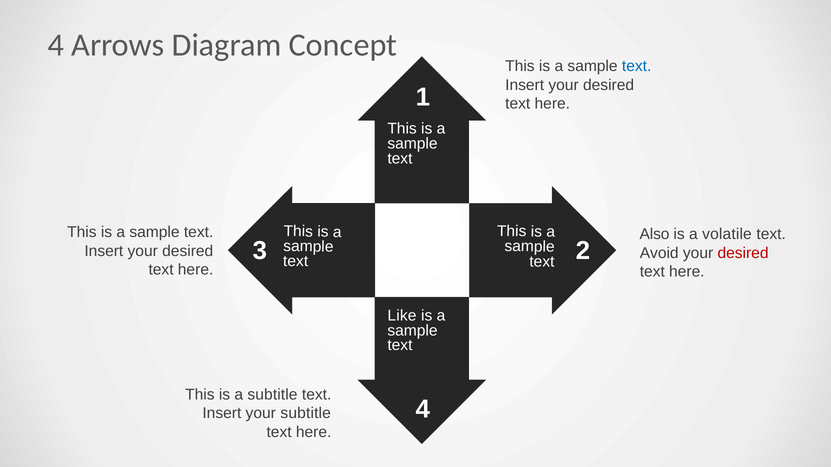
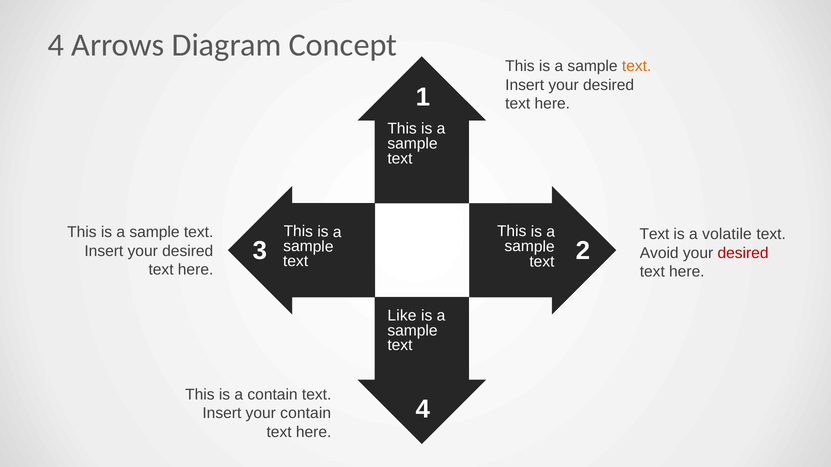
text colour: blue -> orange (637, 66)
Also: Also -> Text (655, 235)
a subtitle: subtitle -> contain (273, 395)
your subtitle: subtitle -> contain (306, 414)
